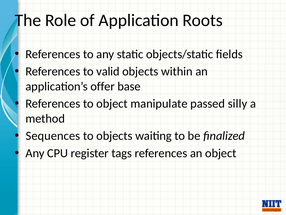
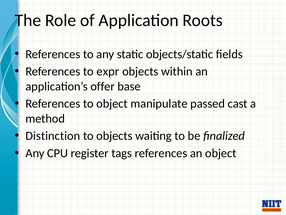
valid: valid -> expr (108, 71)
silly: silly -> cast (238, 103)
Sequences: Sequences -> Distinction (53, 136)
